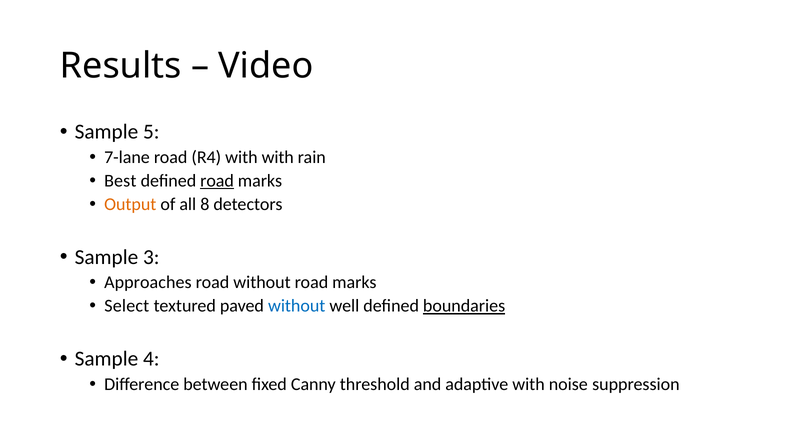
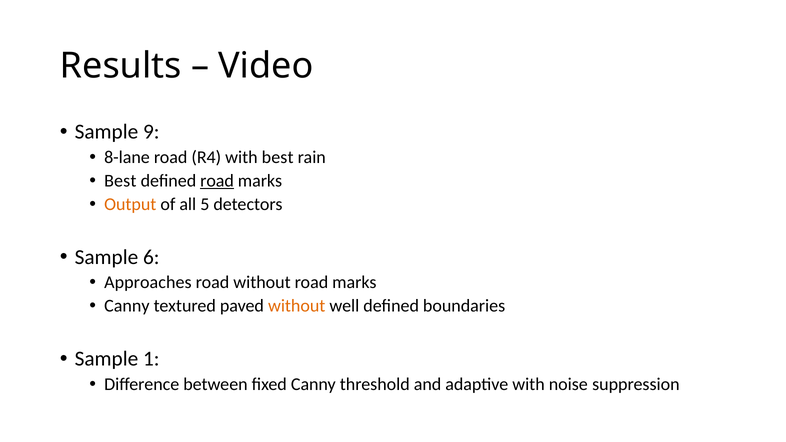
5: 5 -> 9 (151, 132)
7-lane: 7-lane -> 8-lane (127, 157)
with with: with -> best (278, 157)
8: 8 -> 5 (205, 204)
3: 3 -> 6 (151, 257)
Select: Select -> Canny (127, 306)
without colour: blue -> orange (297, 306)
boundaries underline: present -> none (464, 306)
4: 4 -> 1 (151, 359)
